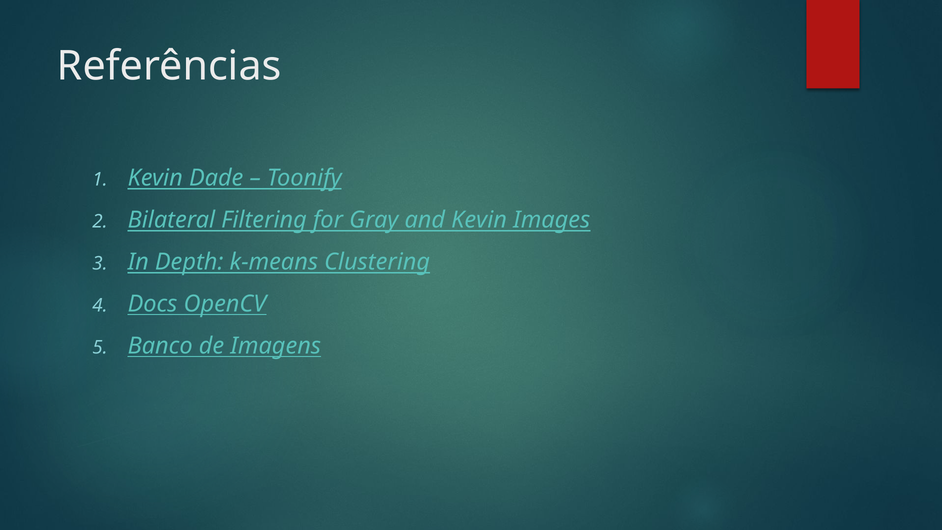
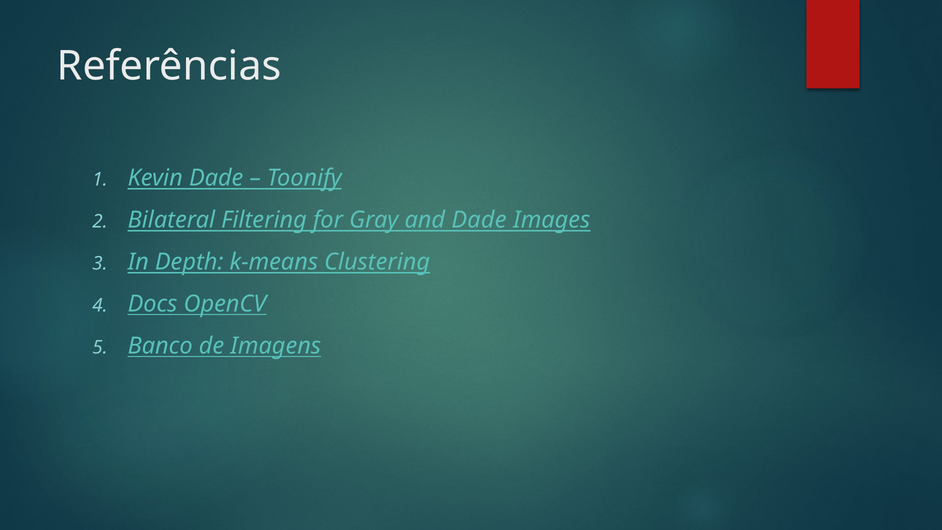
and Kevin: Kevin -> Dade (479, 220)
